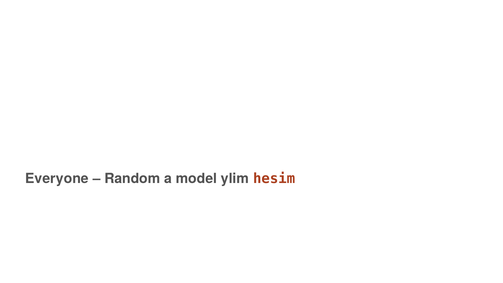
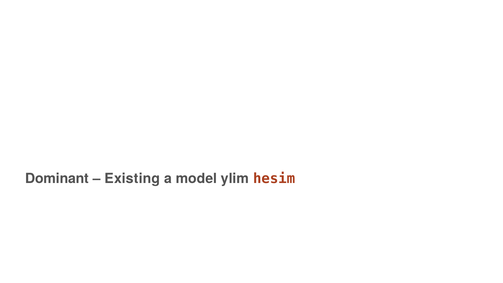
Everyone: Everyone -> Dominant (57, 179)
Random: Random -> Existing (132, 179)
